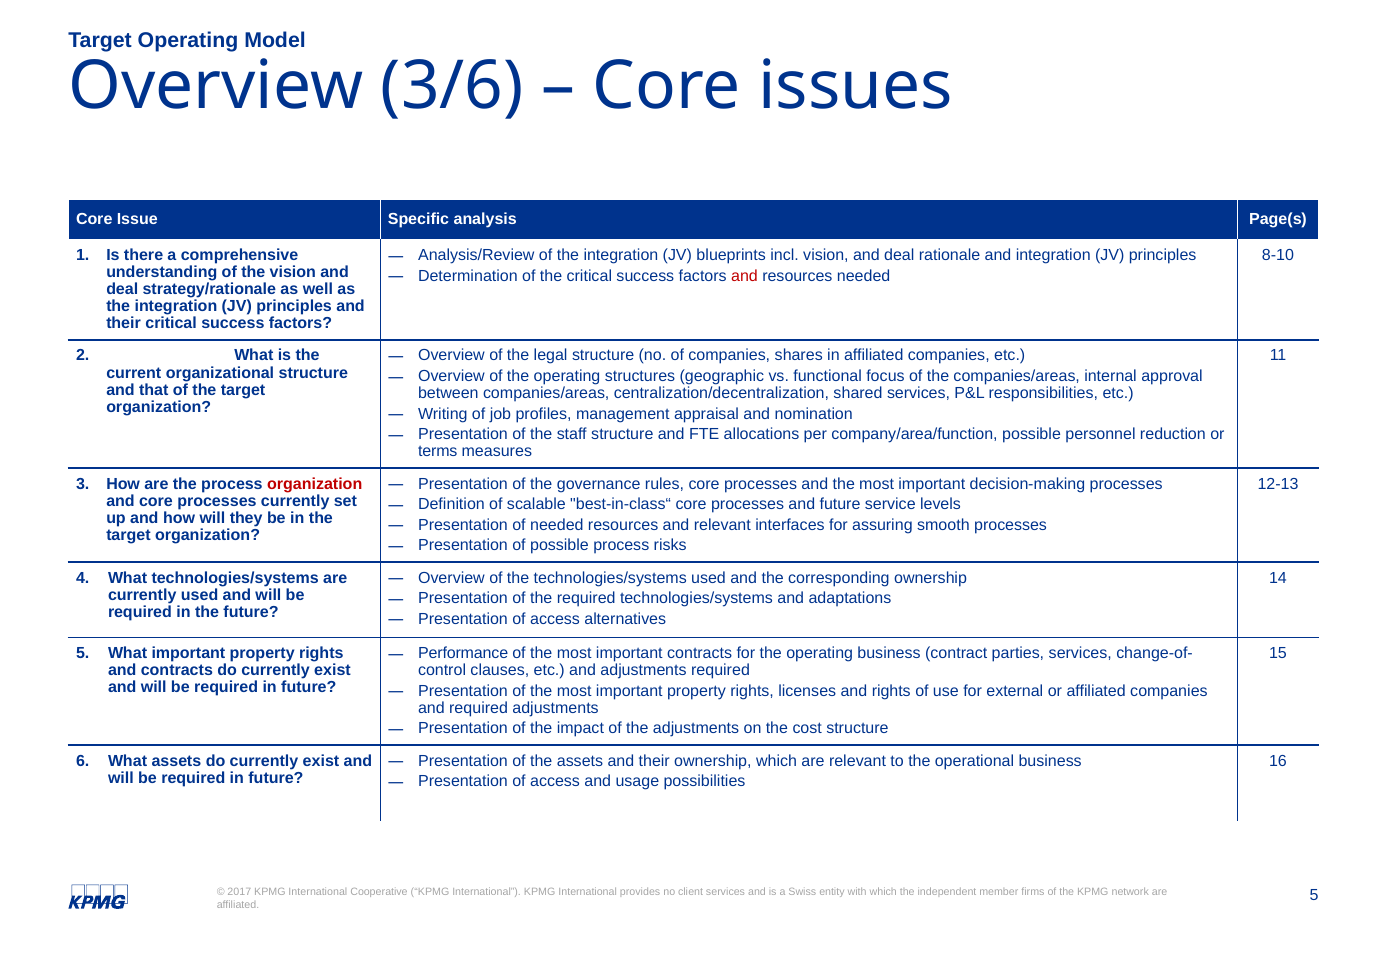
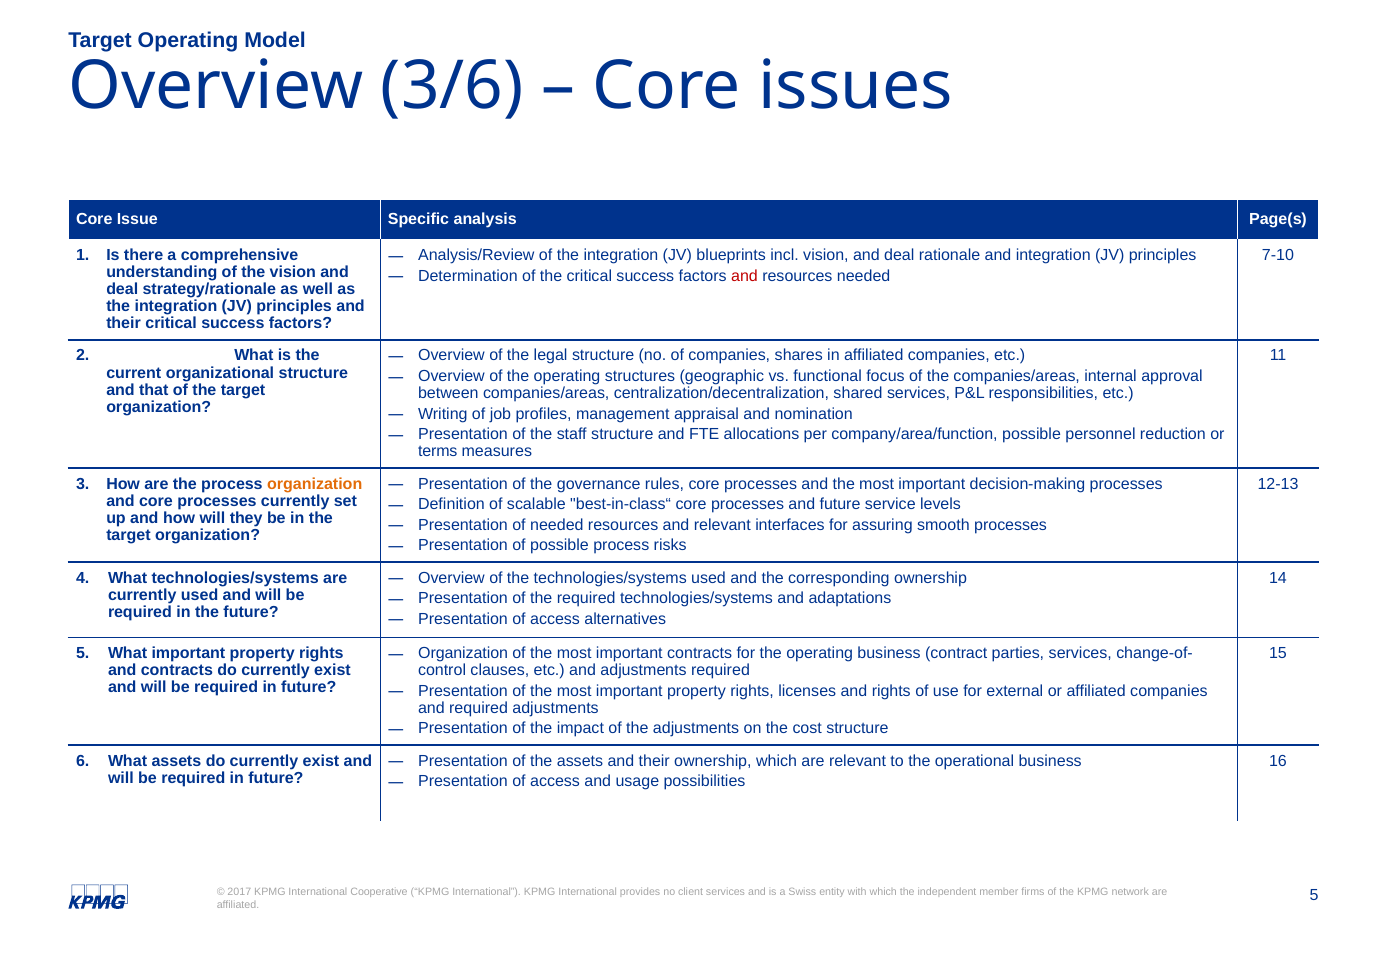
8-10: 8-10 -> 7-10 (1278, 255)
organization colour: red -> orange (315, 484)
Performance: Performance -> Organization (463, 654)
